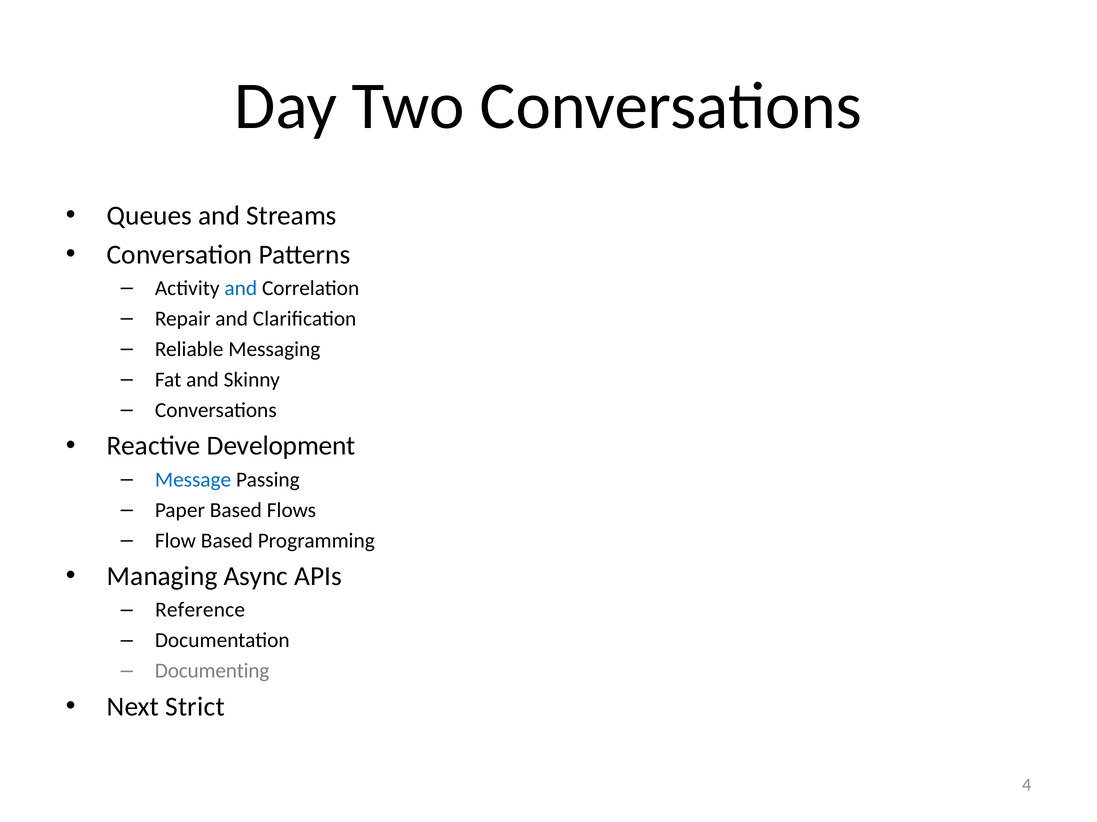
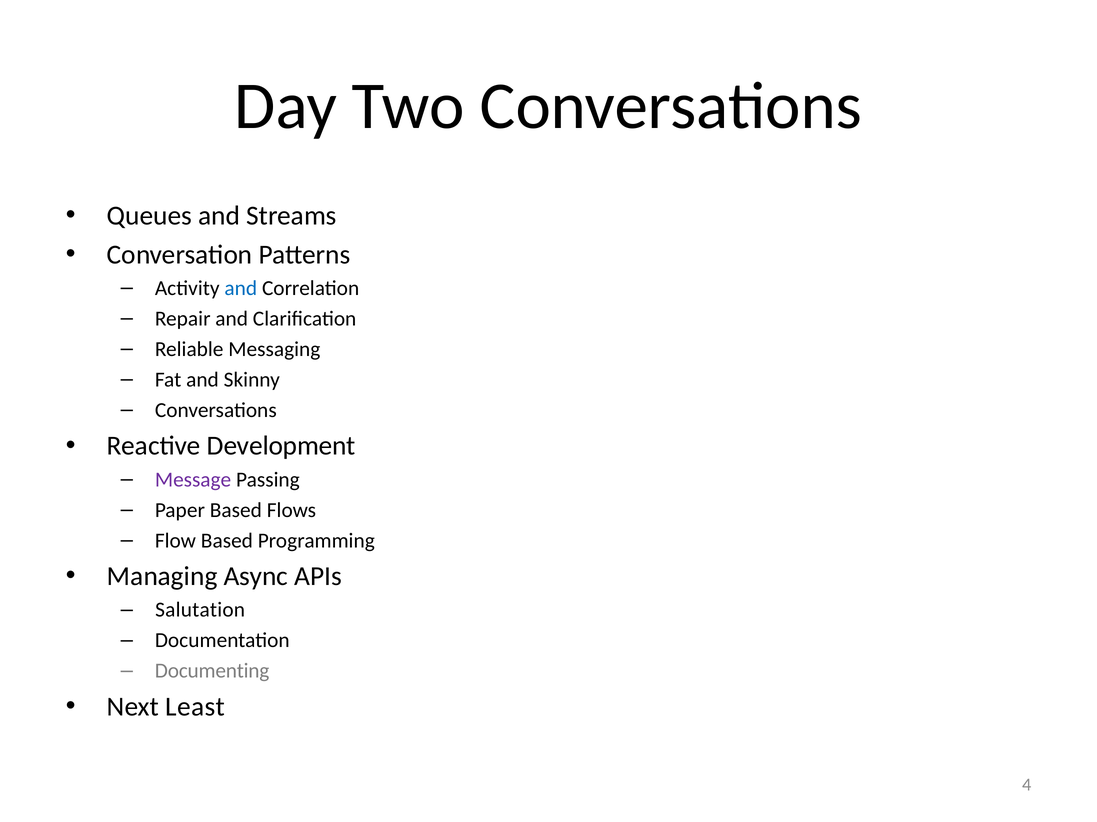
Message colour: blue -> purple (193, 480)
Reference: Reference -> Salutation (200, 610)
Strict: Strict -> Least (195, 707)
